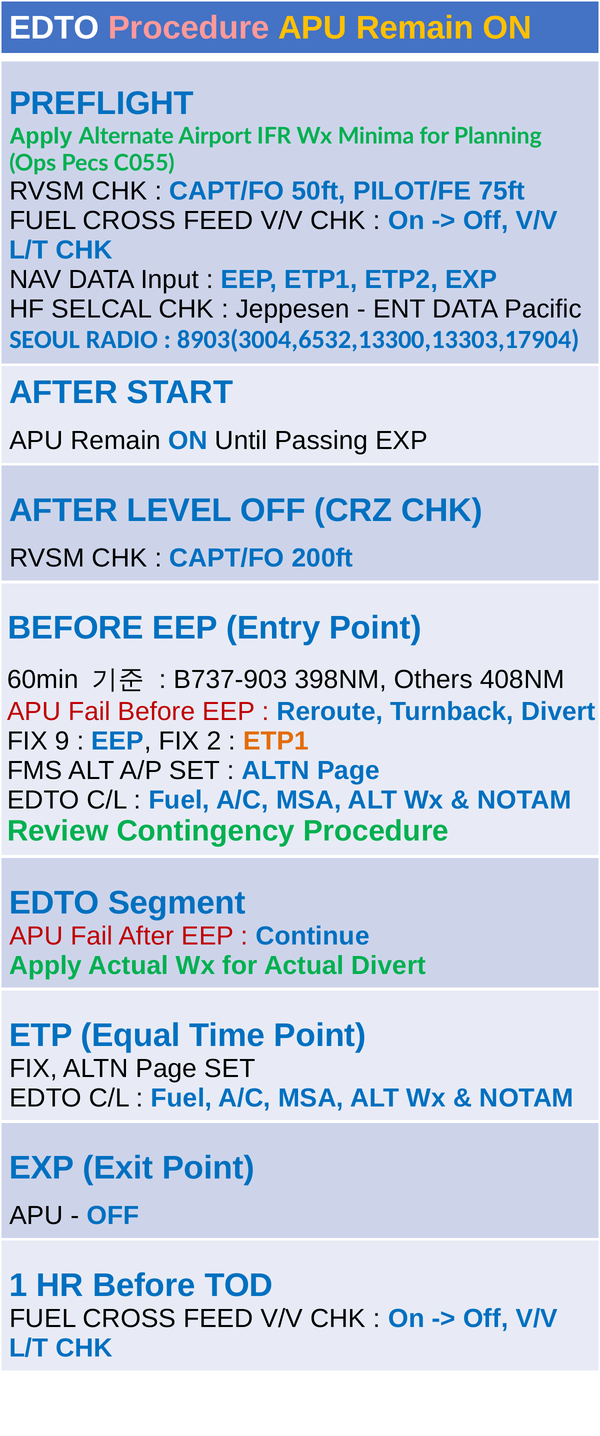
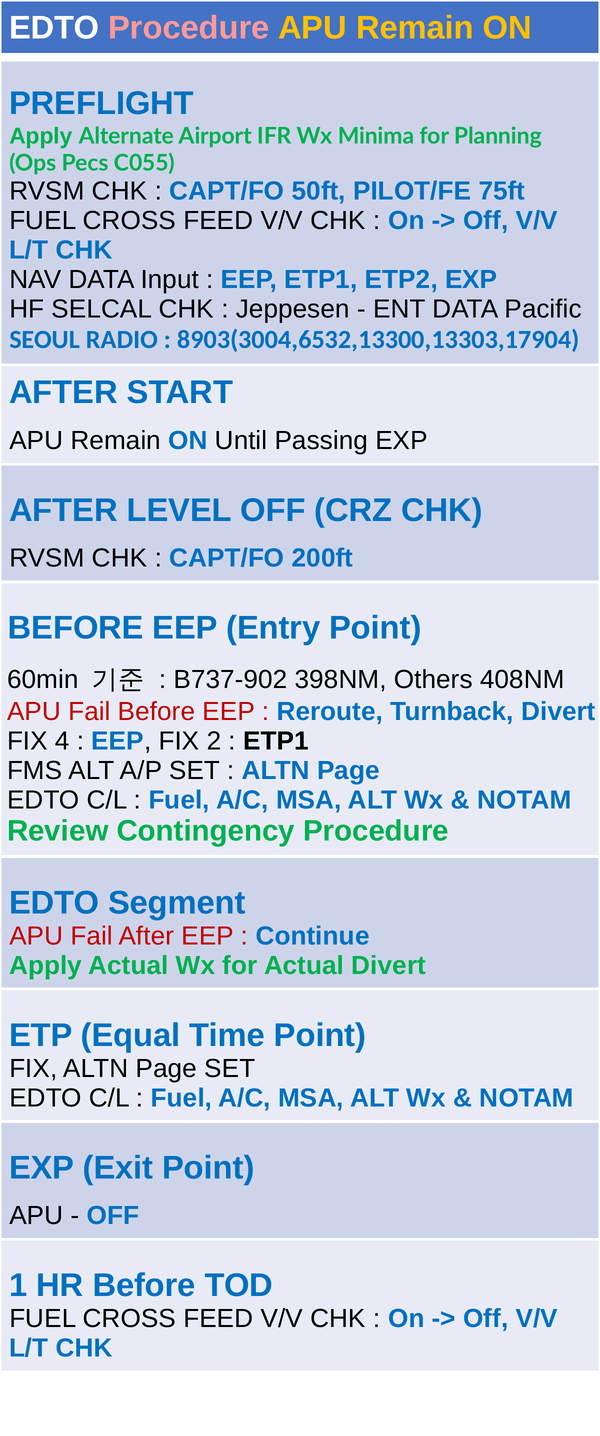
B737-903: B737-903 -> B737-902 (230, 679)
9: 9 -> 4 (62, 741)
ETP1 colour: orange -> black (276, 741)
